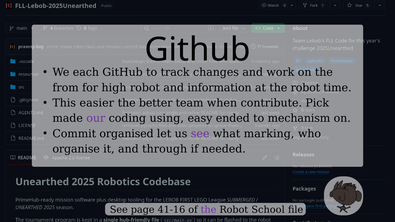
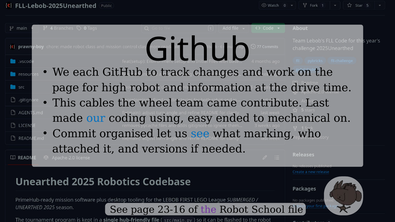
from: from -> page (66, 88)
at the robot: robot -> drive (305, 88)
easier: easier -> cables (97, 103)
better: better -> wheel (156, 103)
when: when -> came (222, 103)
Pick: Pick -> Last (317, 103)
our colour: purple -> blue (96, 118)
mechanism: mechanism -> mechanical (299, 118)
see colour: purple -> blue (200, 134)
organise: organise -> attached (76, 149)
through: through -> versions (165, 149)
41-16: 41-16 -> 23-16 (171, 210)
